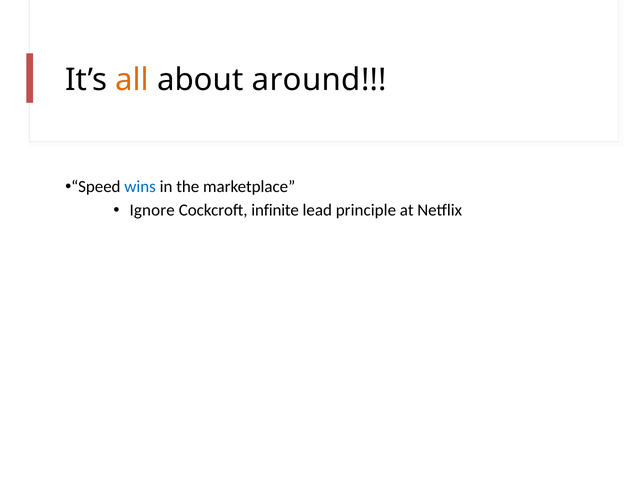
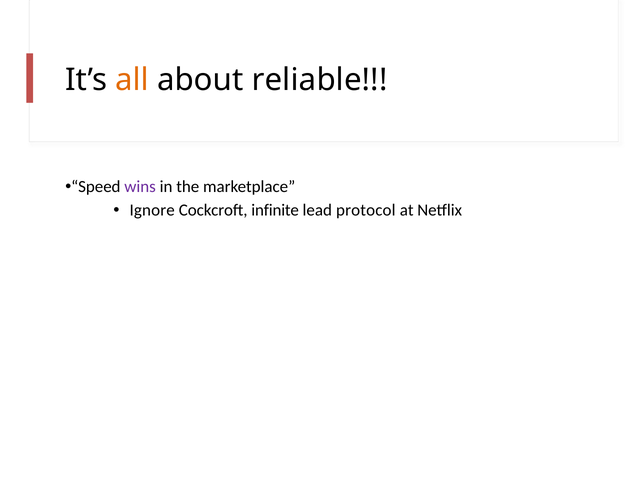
around: around -> reliable (319, 80)
wins colour: blue -> purple (140, 187)
principle: principle -> protocol (366, 210)
